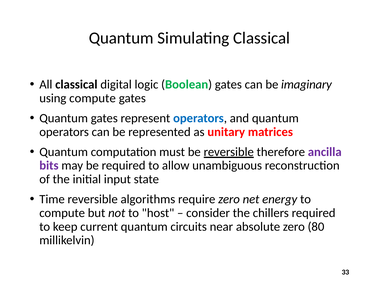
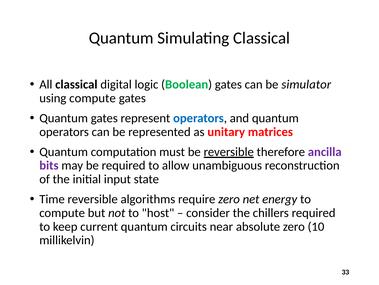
imaginary: imaginary -> simulator (306, 84)
80: 80 -> 10 (316, 226)
